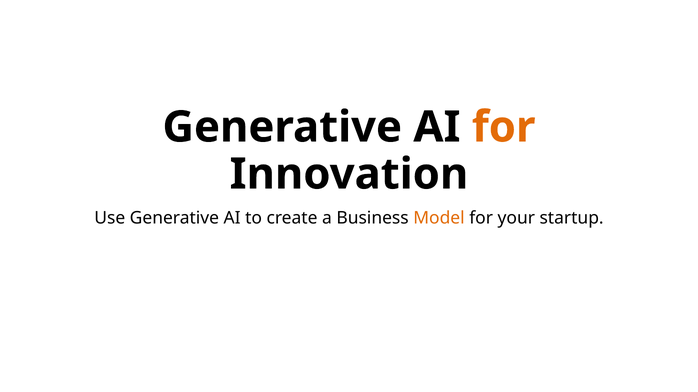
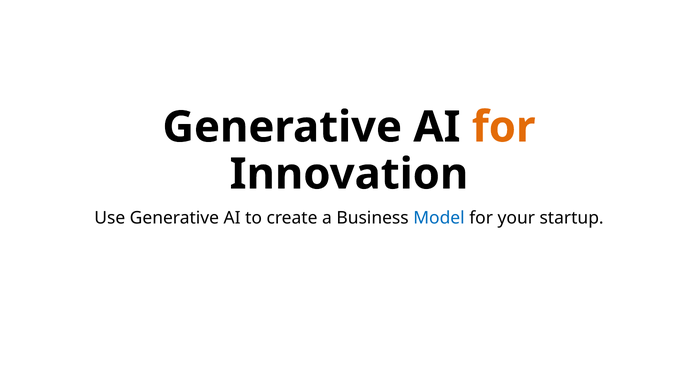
Model colour: orange -> blue (439, 218)
